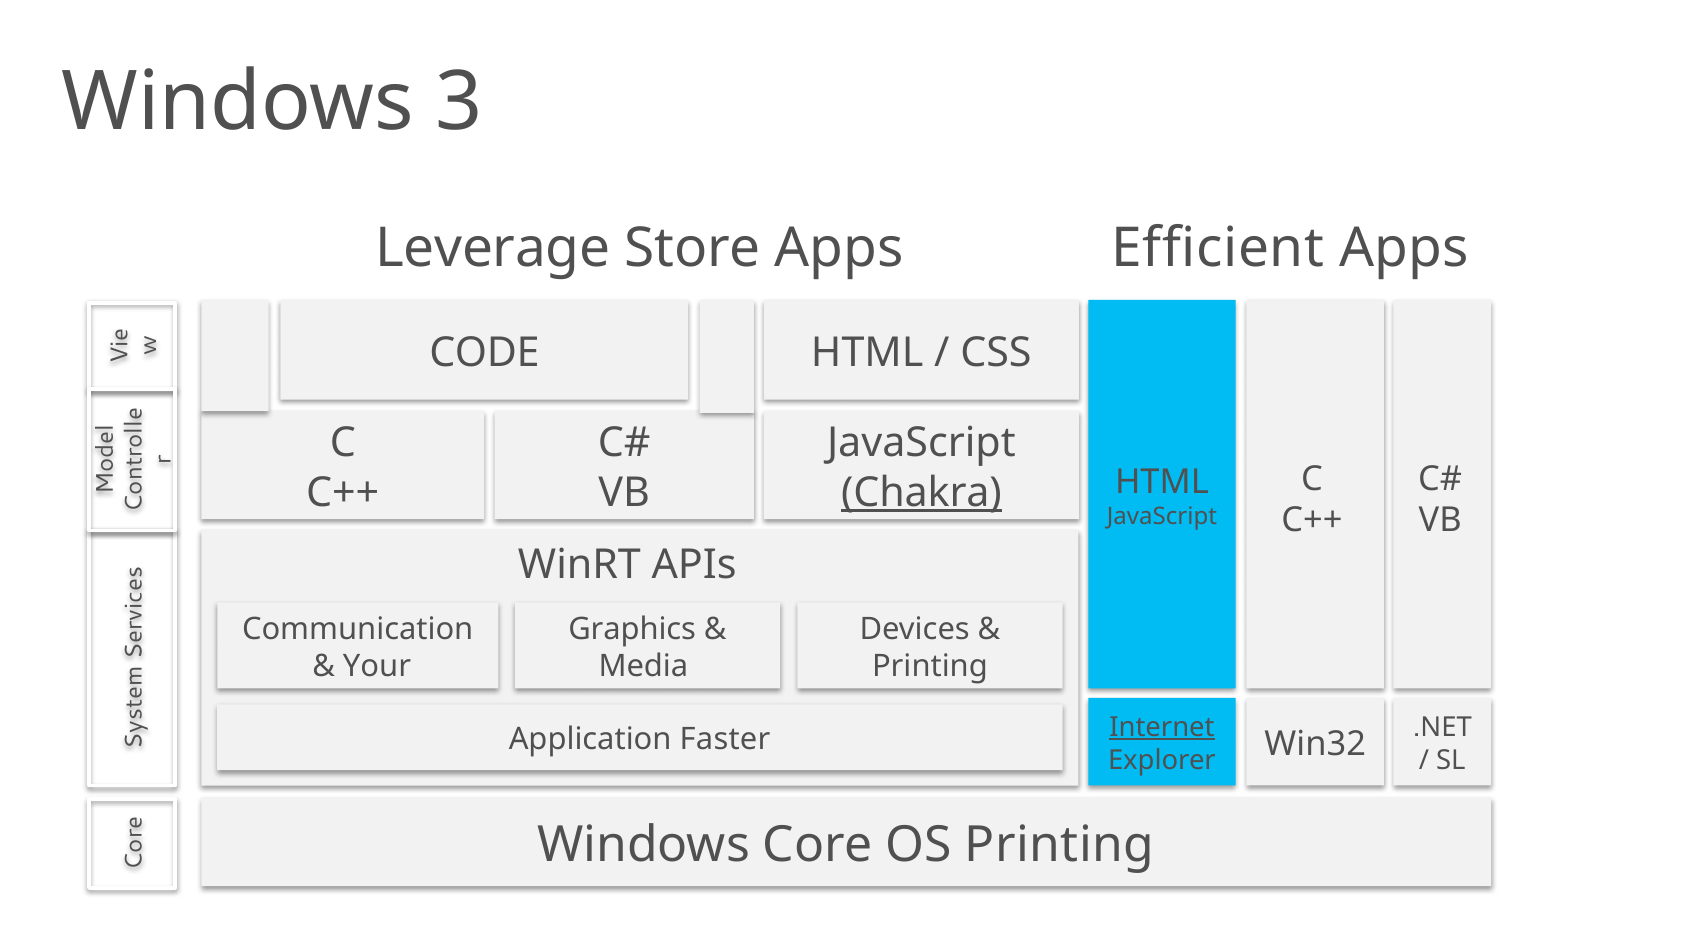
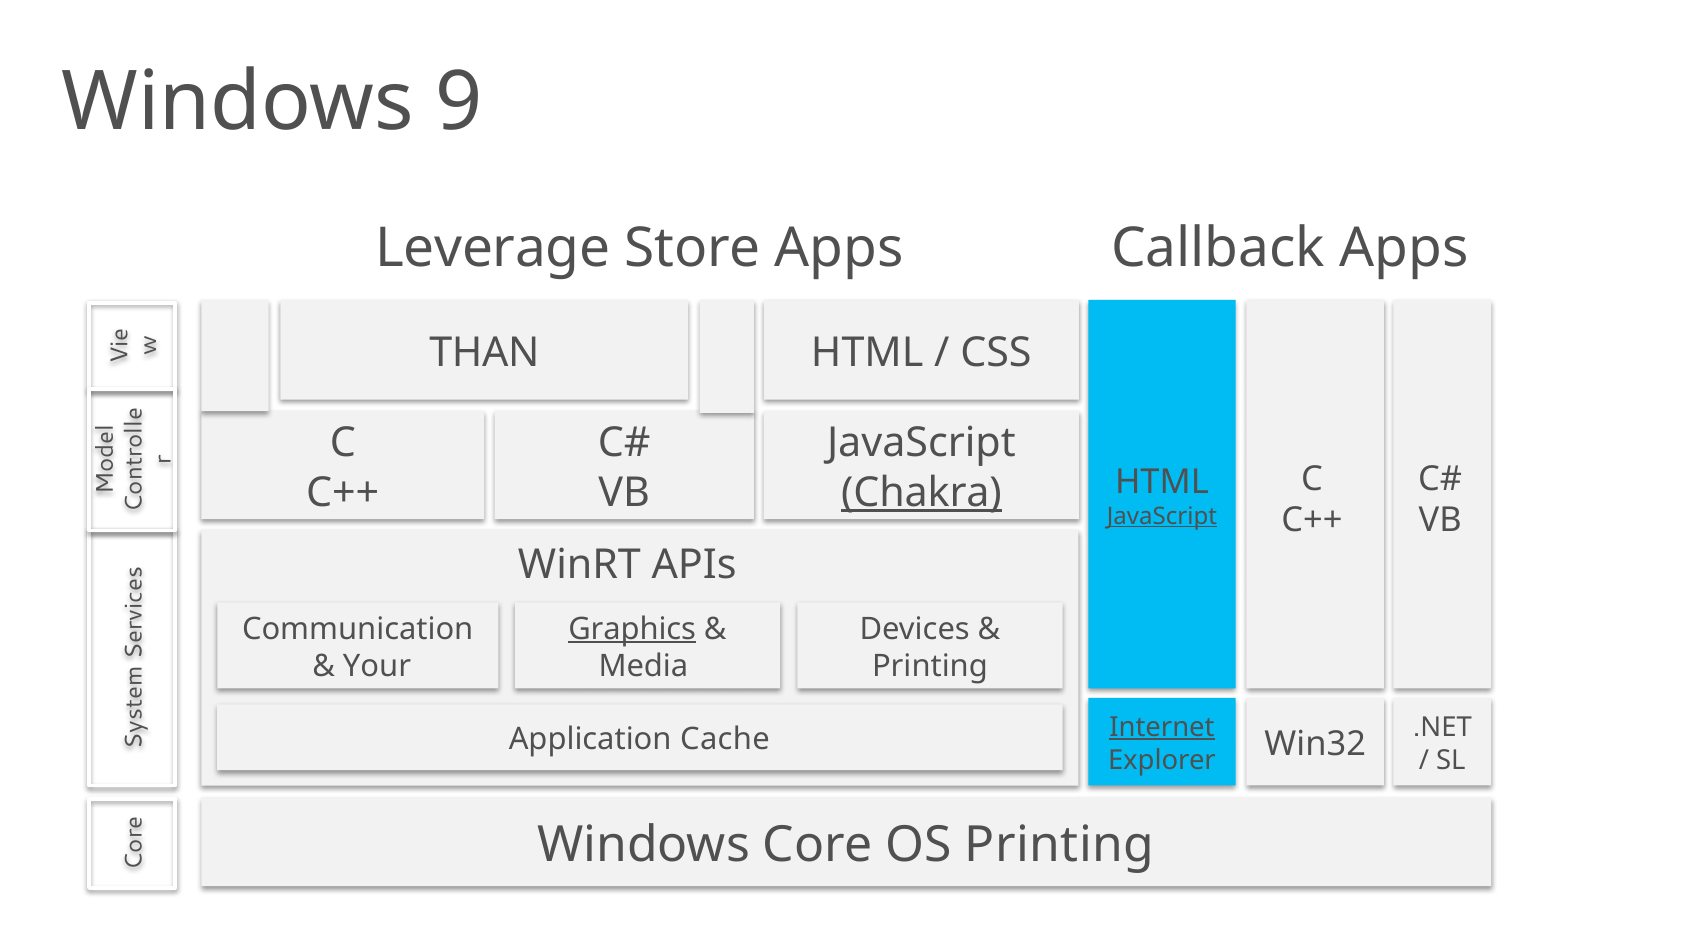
3: 3 -> 9 (459, 102)
Efficient: Efficient -> Callback (1218, 248)
CODE: CODE -> THAN (484, 353)
JavaScript underline: none -> present (1162, 516)
Graphics underline: none -> present (632, 629)
Faster: Faster -> Cache (725, 739)
